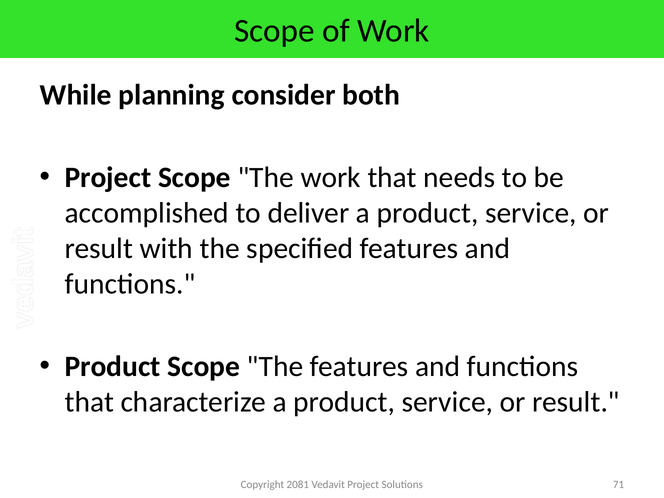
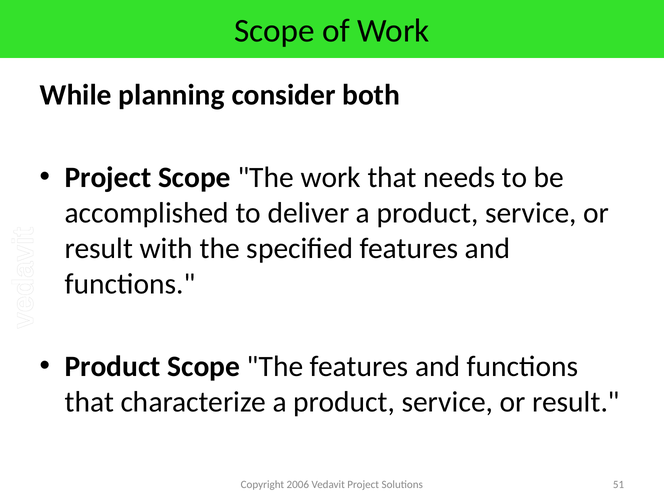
2081: 2081 -> 2006 (298, 485)
71: 71 -> 51 (619, 484)
